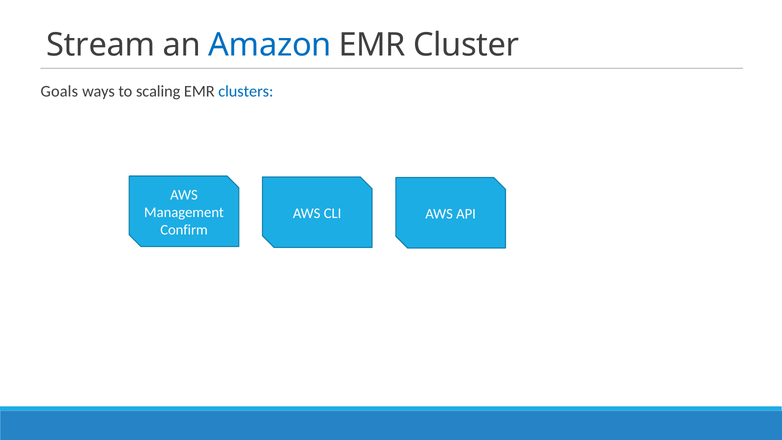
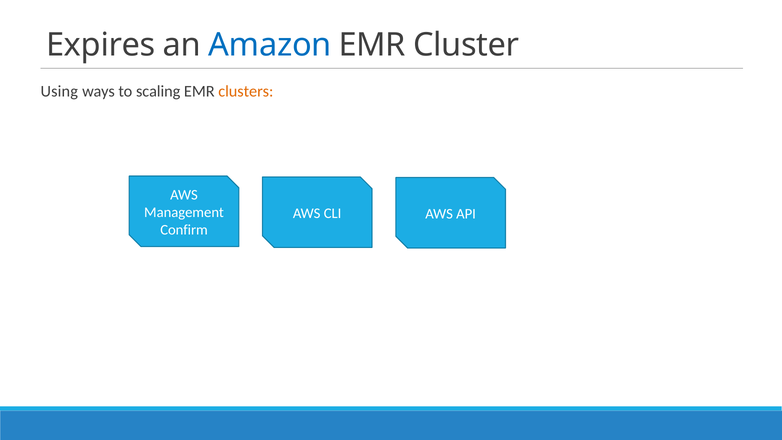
Stream: Stream -> Expires (101, 45)
Goals: Goals -> Using (59, 91)
clusters colour: blue -> orange (246, 91)
